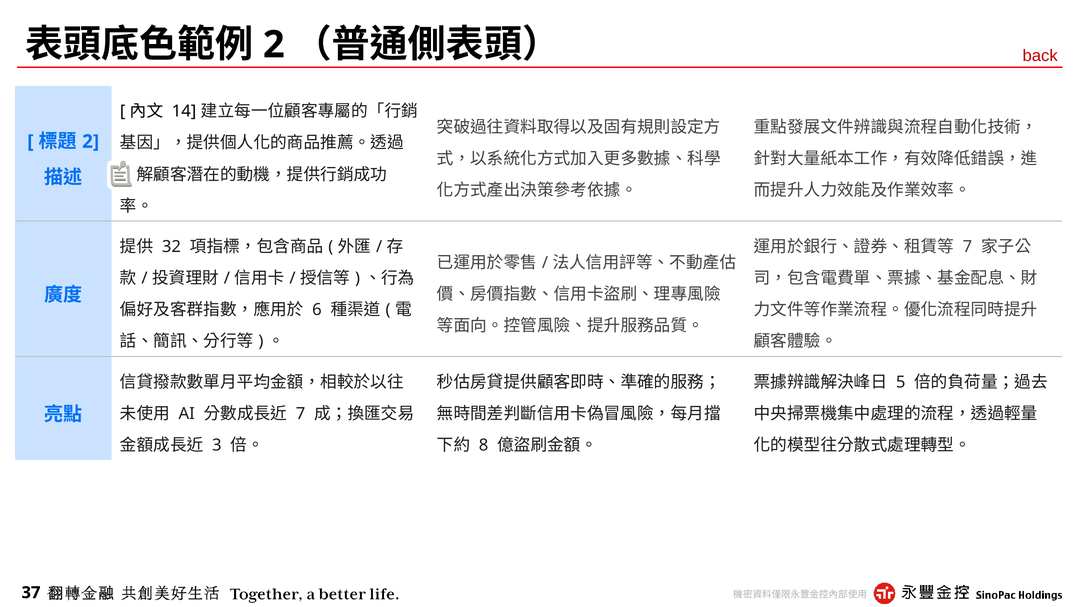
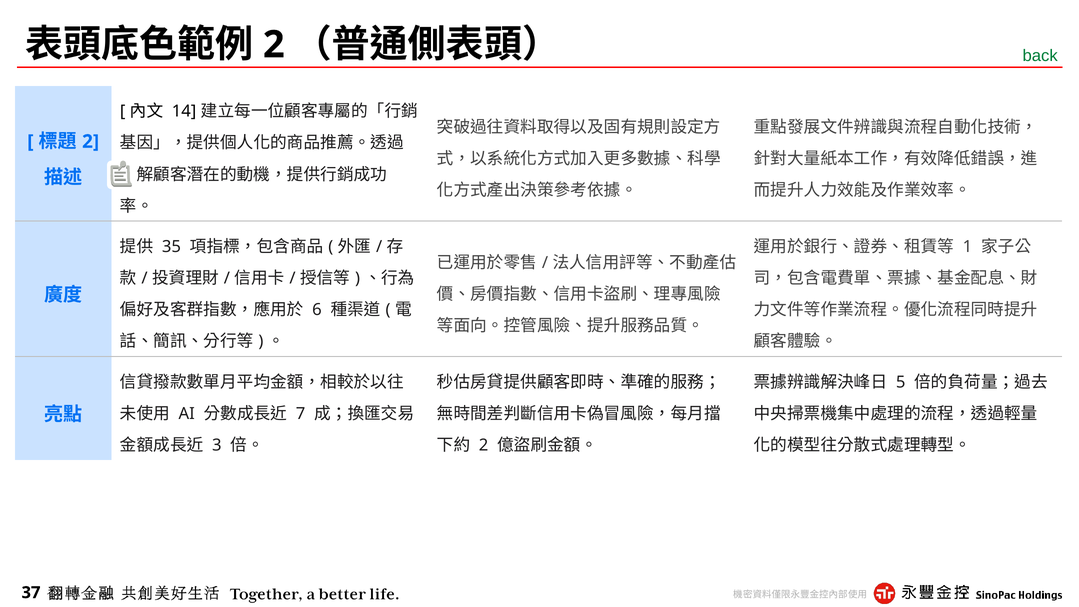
back colour: red -> green (1040, 56)
32: 32 -> 35 (171, 247)
7: 7 -> 1 (968, 247)
8: 8 -> 2 (484, 445)
